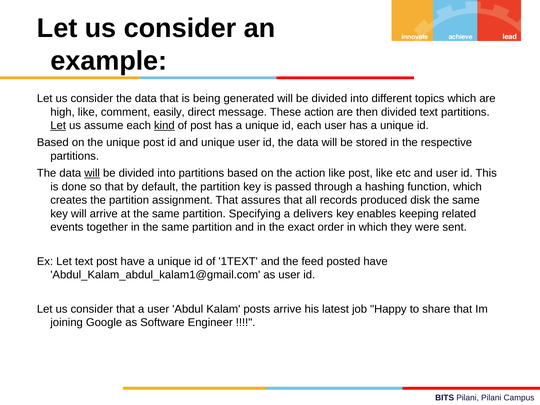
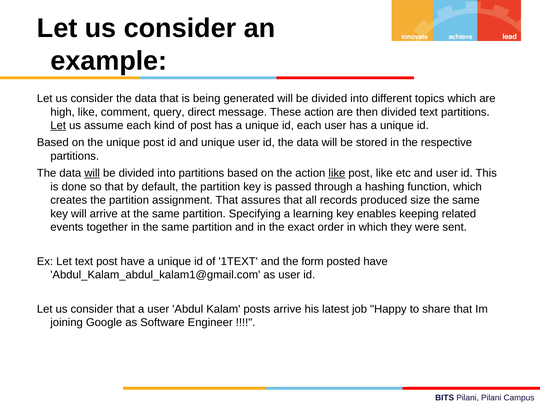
easily: easily -> query (169, 112)
kind underline: present -> none (164, 125)
like underline: none -> present (337, 173)
disk: disk -> size (420, 200)
delivers: delivers -> learning (313, 214)
feed: feed -> form (313, 261)
